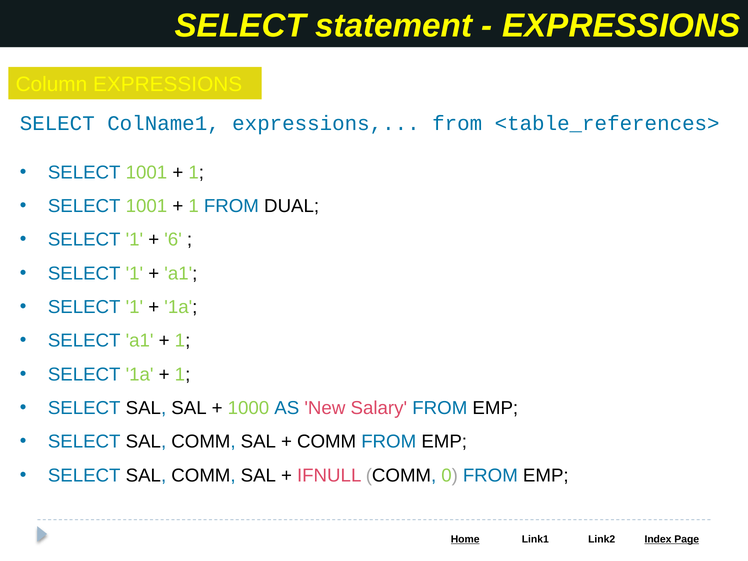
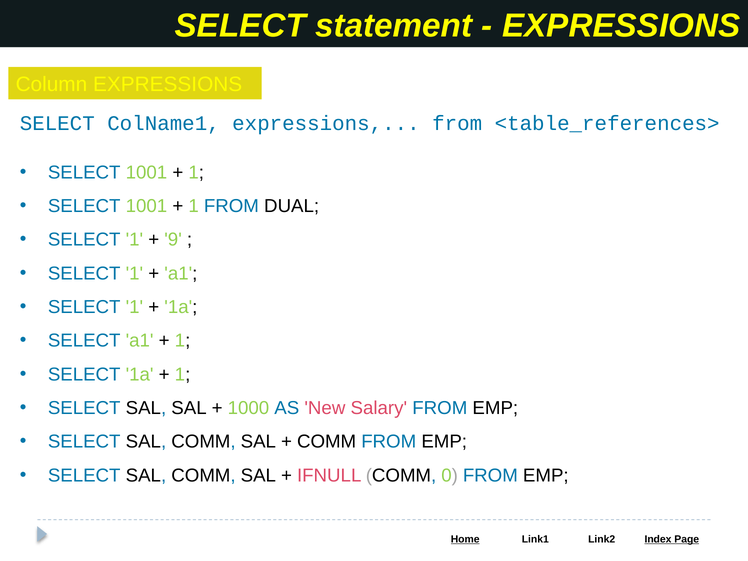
6: 6 -> 9 (173, 240)
